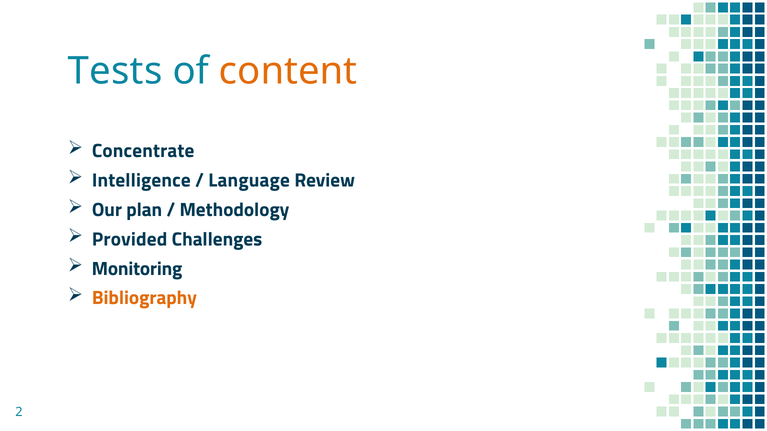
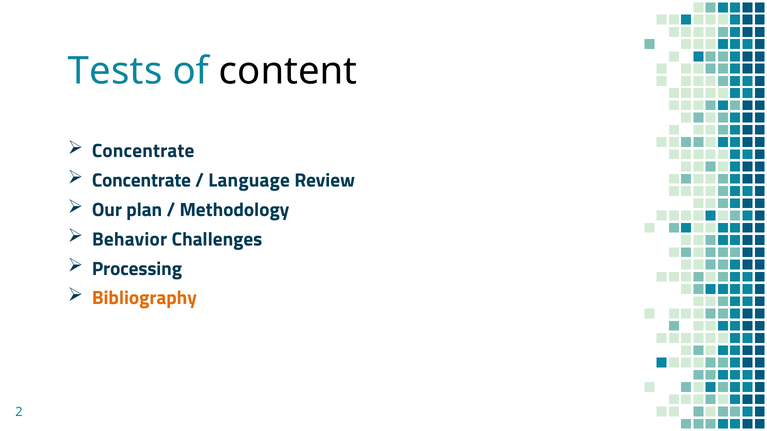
content colour: orange -> black (288, 71)
Intelligence: Intelligence -> Concentrate (141, 181)
Provided: Provided -> Behavior (130, 240)
Monitoring: Monitoring -> Processing (137, 269)
